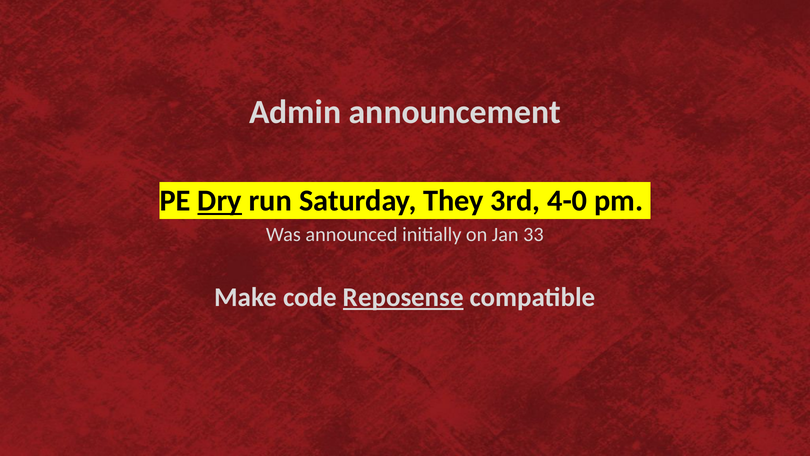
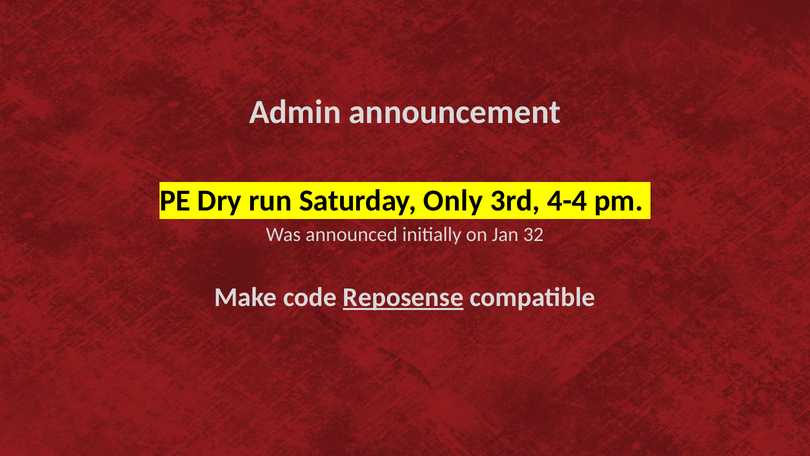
Dry underline: present -> none (220, 201)
They: They -> Only (453, 201)
4-0: 4-0 -> 4-4 (567, 201)
33: 33 -> 32 (533, 234)
